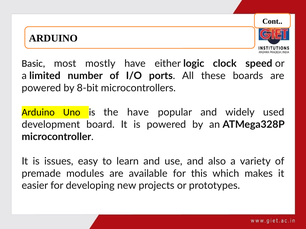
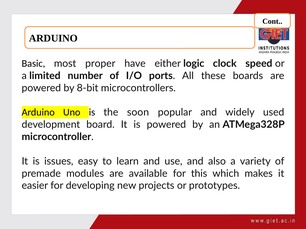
mostly: mostly -> proper (100, 64)
the have: have -> soon (138, 113)
